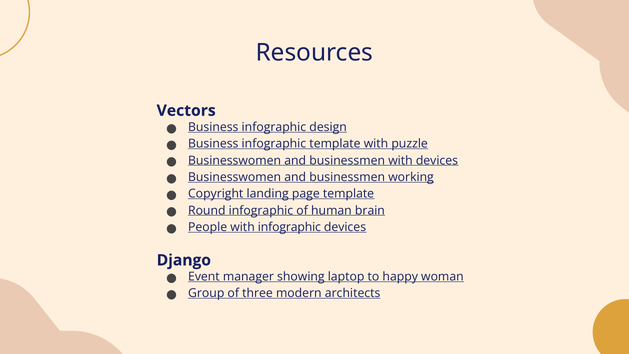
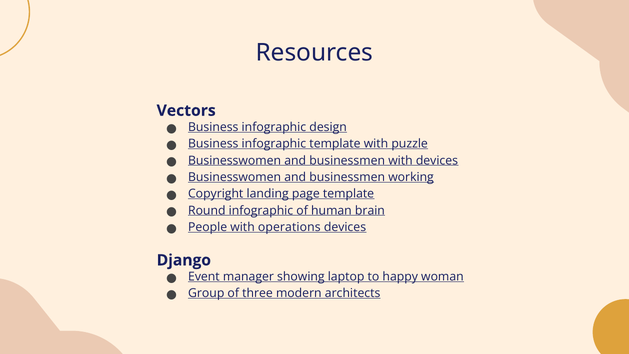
with infographic: infographic -> operations (289, 227)
